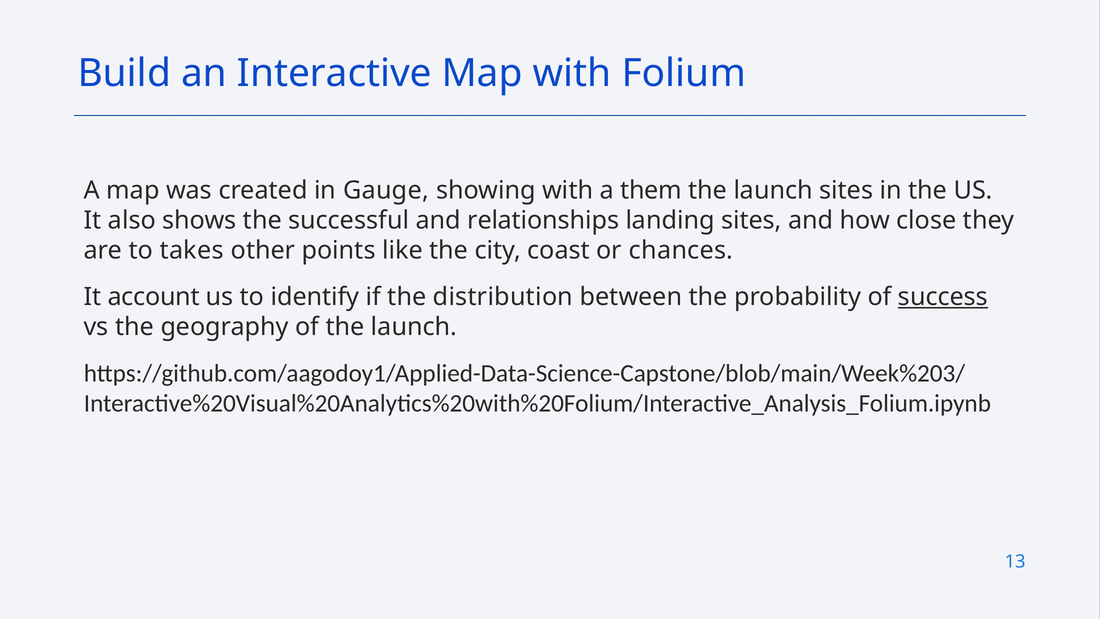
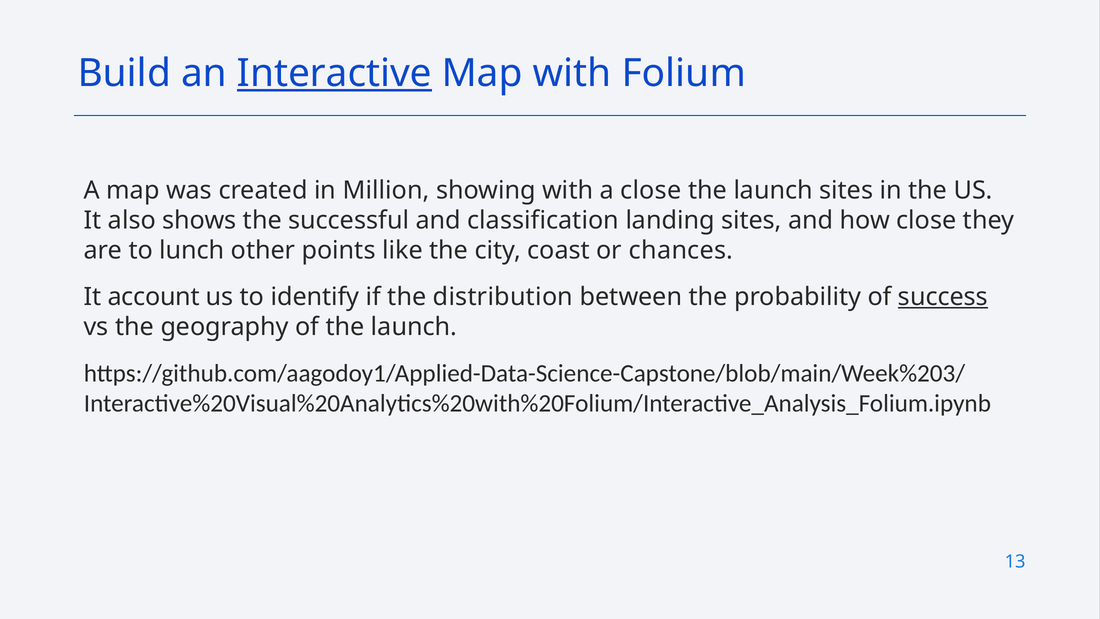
Interactive underline: none -> present (334, 73)
Gauge: Gauge -> Million (386, 190)
a them: them -> close (651, 190)
relationships: relationships -> classification (543, 220)
takes: takes -> lunch (192, 251)
